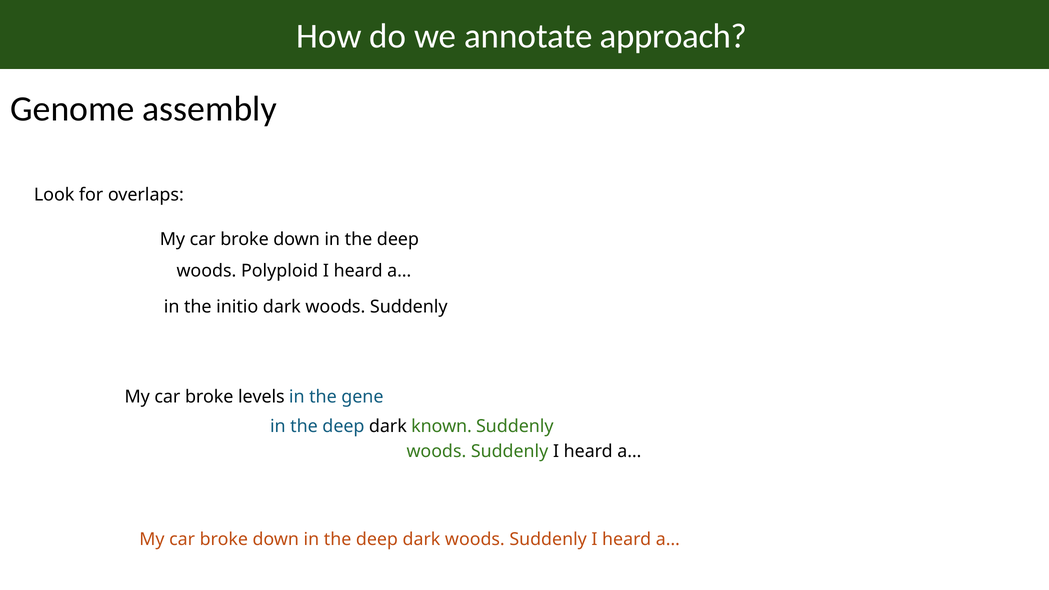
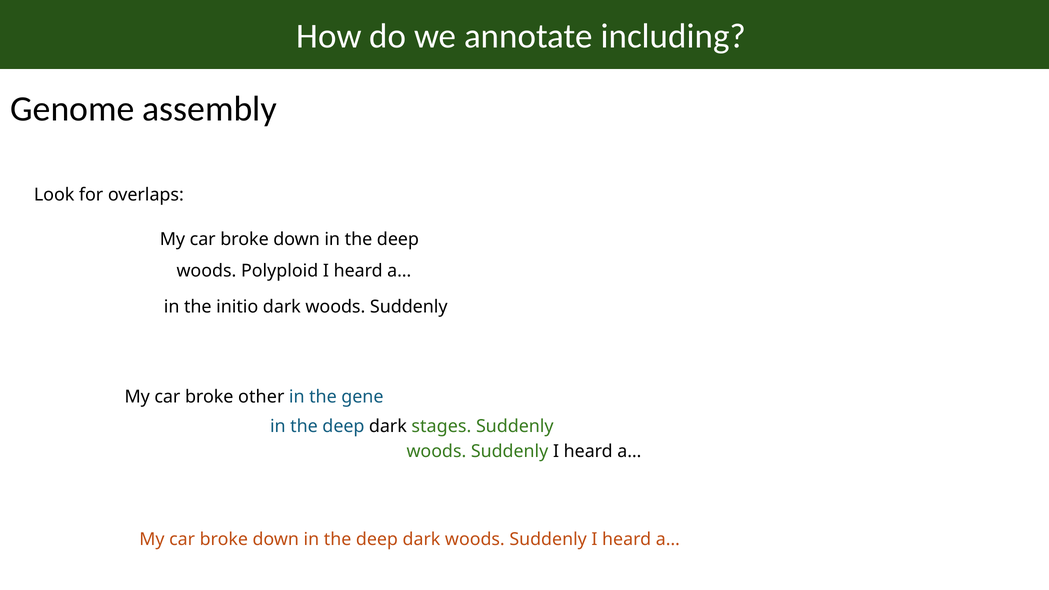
approach: approach -> including (673, 36)
levels: levels -> other (261, 397)
known: known -> stages (441, 426)
